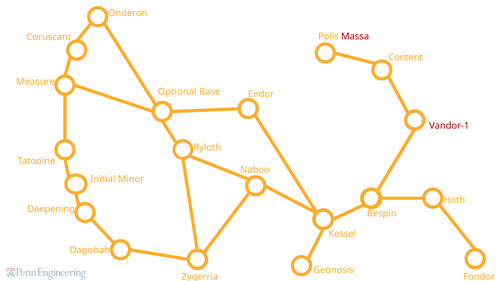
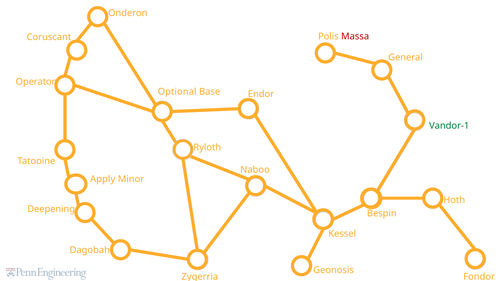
Content: Content -> General (406, 58)
Measure: Measure -> Operator (36, 82)
Vandor-1 colour: red -> green (449, 126)
Initial: Initial -> Apply (103, 179)
